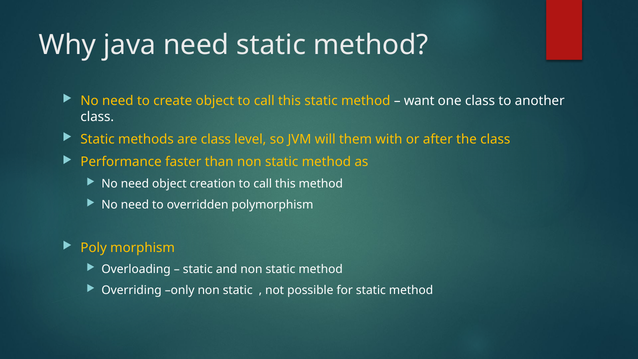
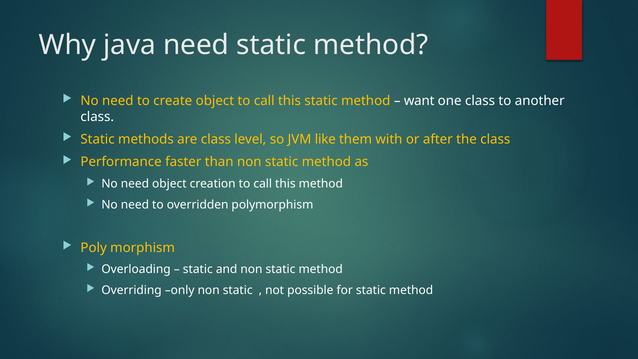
will: will -> like (325, 139)
